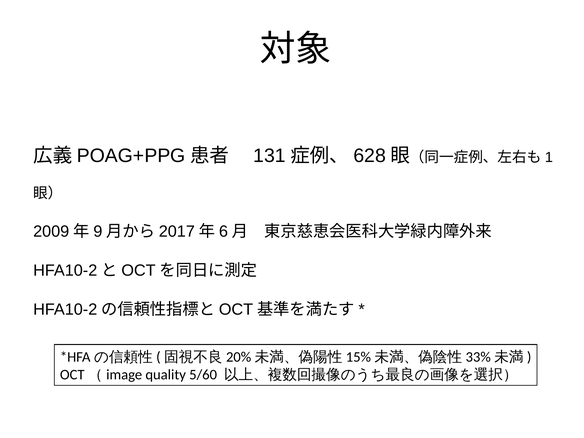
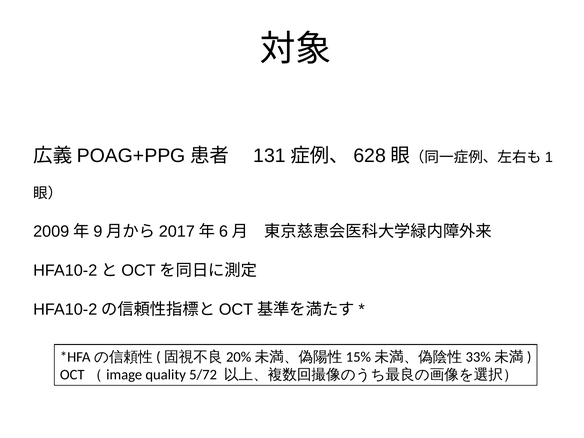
5/60: 5/60 -> 5/72 (203, 375)
